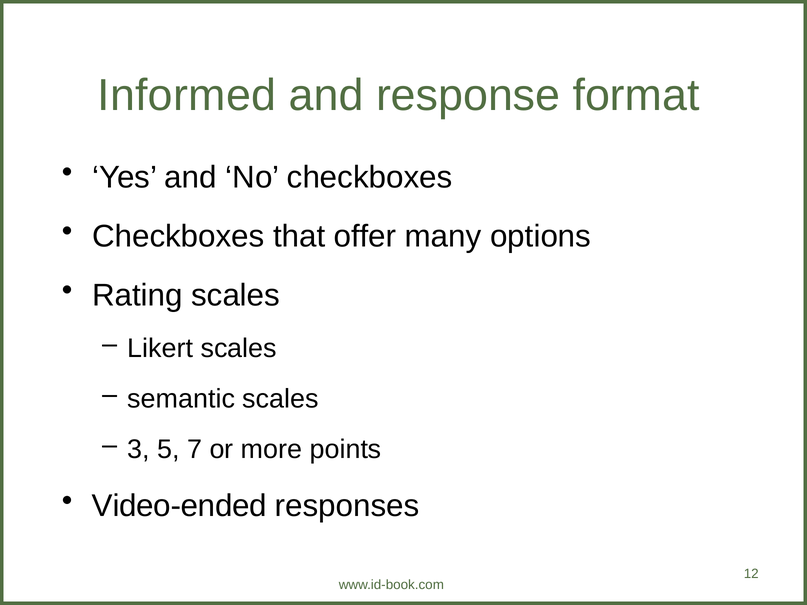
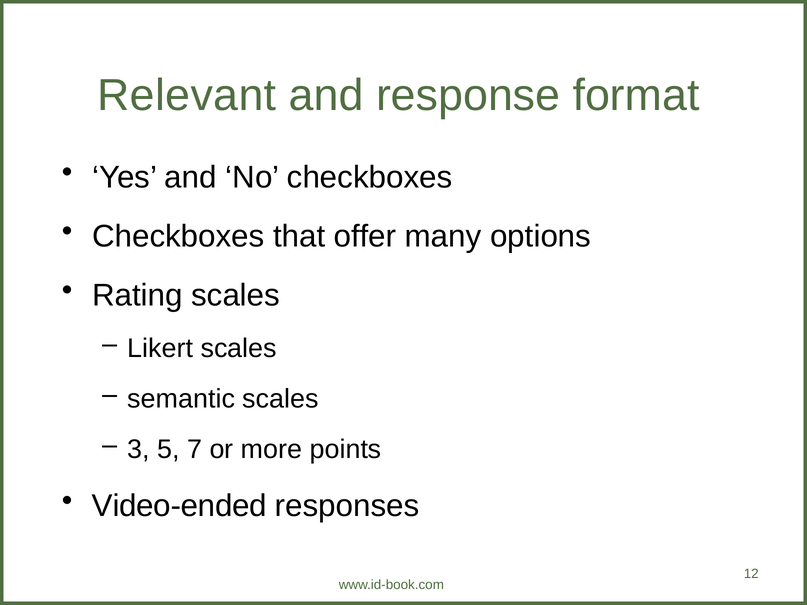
Informed: Informed -> Relevant (187, 96)
